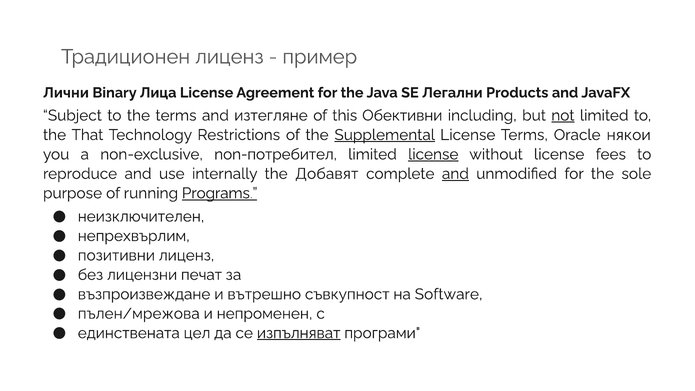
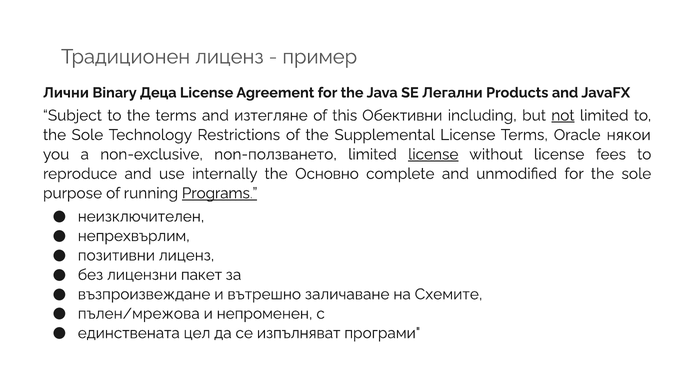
Лица: Лица -> Деца (158, 93)
That: That -> Sole (87, 135)
Supplemental underline: present -> none (385, 135)
non-потребител: non-потребител -> non-ползването (276, 154)
Добавят: Добавят -> Основно (327, 174)
and underline: present -> none (455, 174)
печат: печат -> пакет (201, 275)
съвкупност: съвкупност -> заличаване (347, 294)
Software: Software -> Схемите (449, 294)
изпълняват underline: present -> none (299, 333)
